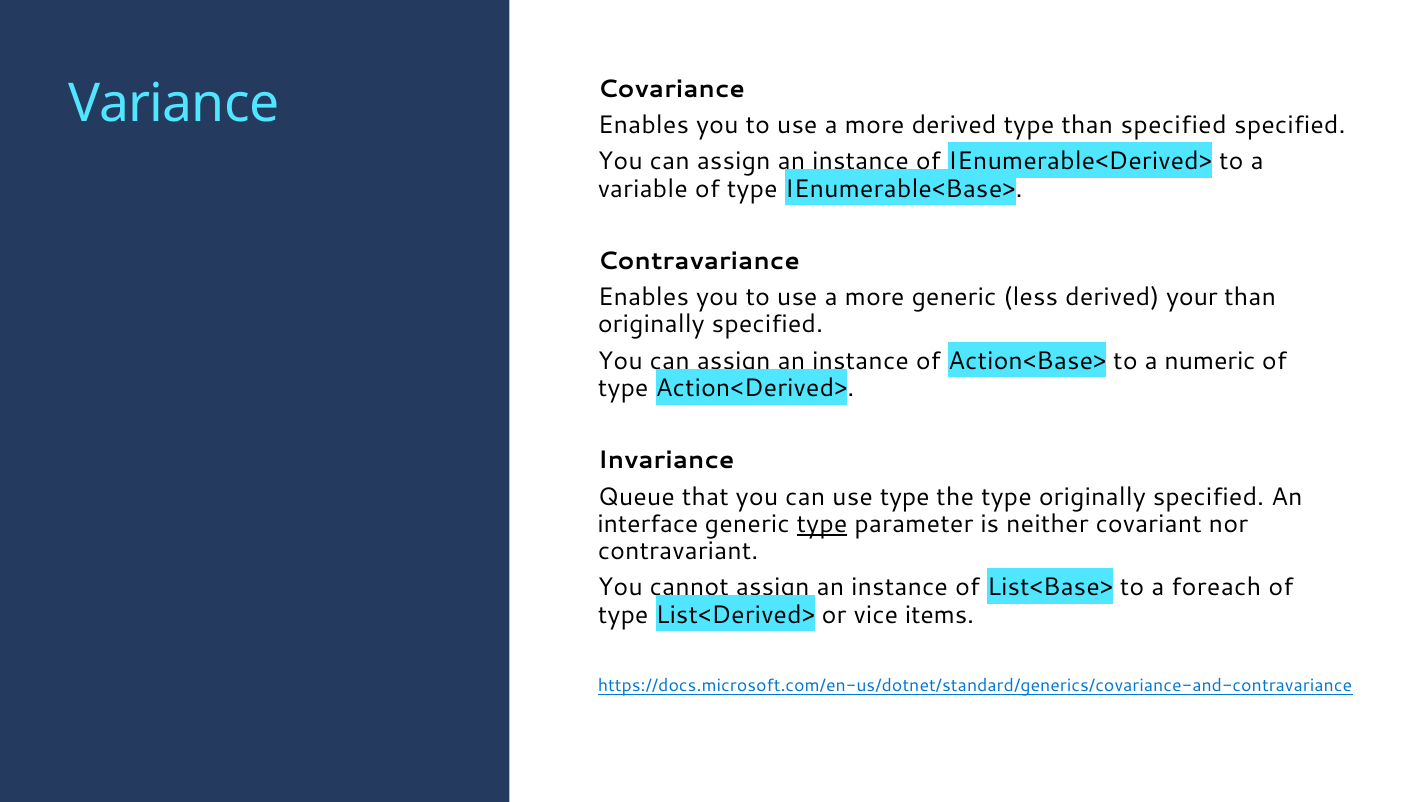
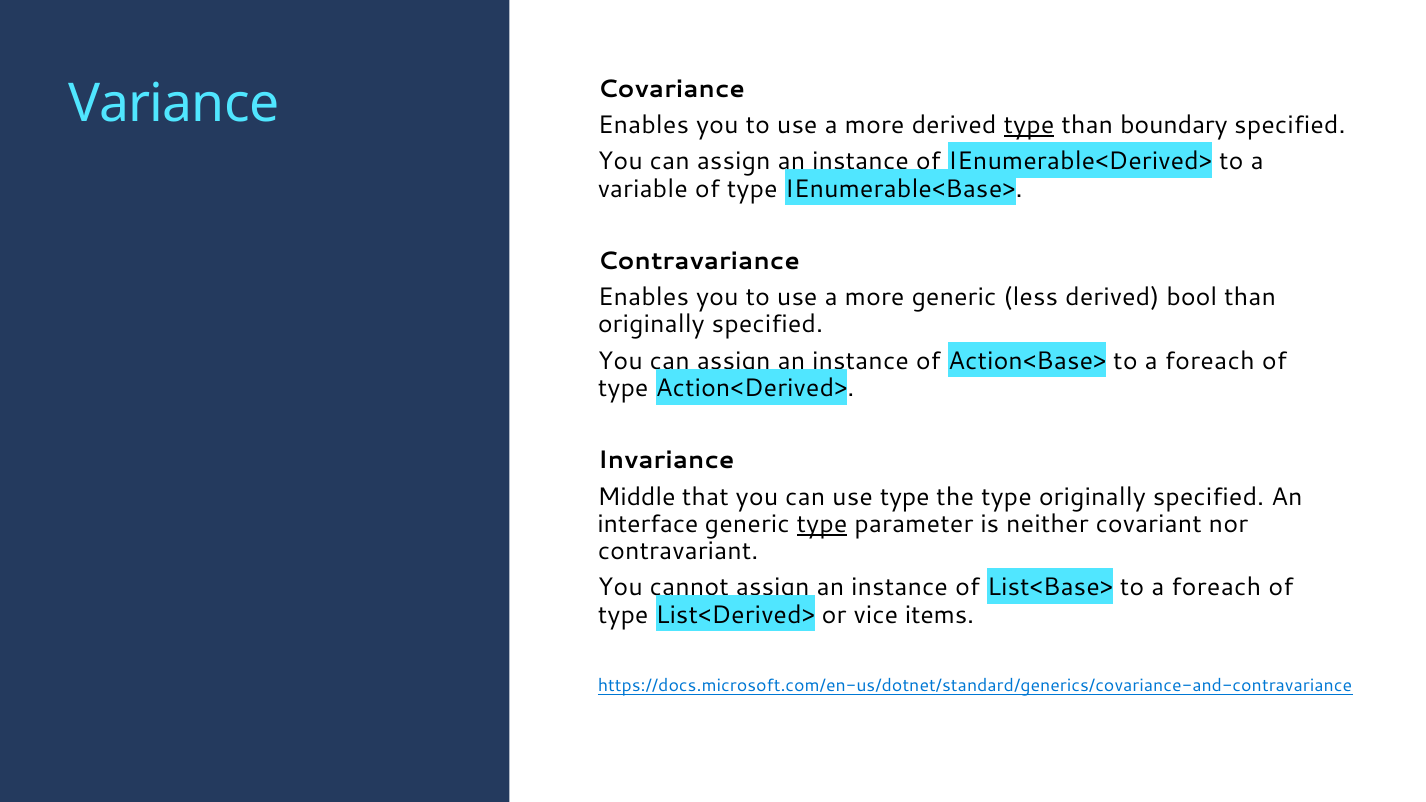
type underline: none -> present (1029, 125)
than specified: specified -> boundary (1174, 125)
your: your -> bool (1192, 297)
Action<Base> to a numeric: numeric -> foreach (1210, 361)
Queue: Queue -> Middle (637, 497)
